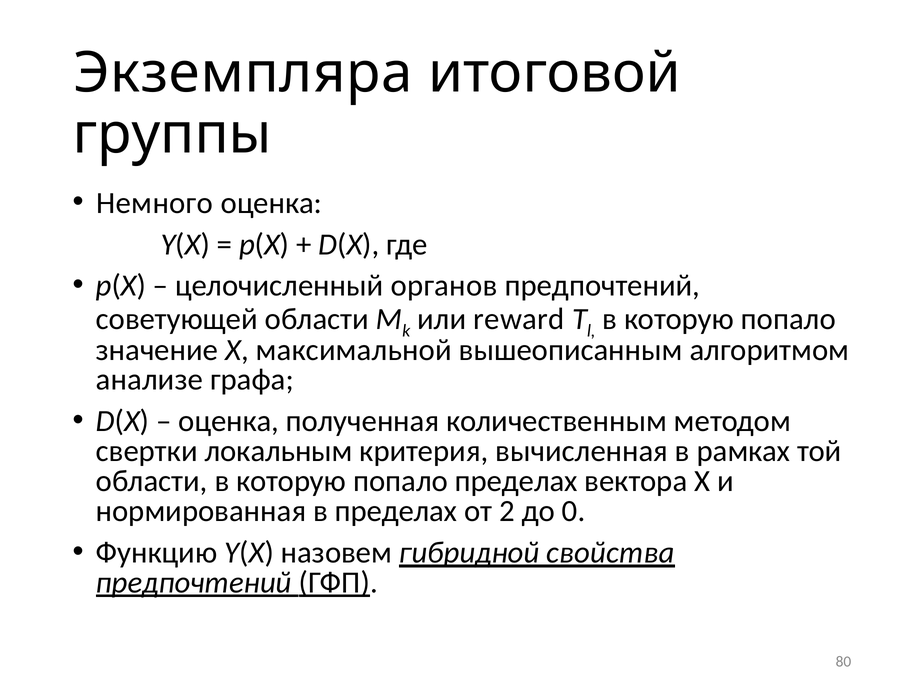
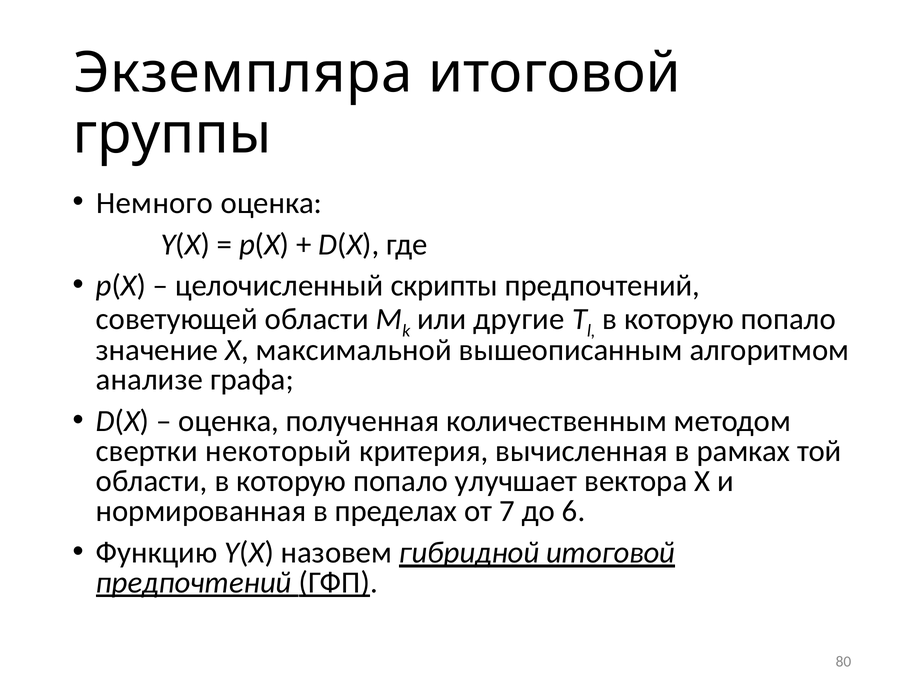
органов: органов -> скрипты (444, 286)
reward: reward -> другие (519, 319)
локальным: локальным -> некоторый (278, 451)
попало пределах: пределах -> улучшает (516, 481)
2: 2 -> 7 (507, 511)
0: 0 -> 6 (574, 511)
гибридной свойства: свойства -> итоговой (611, 553)
